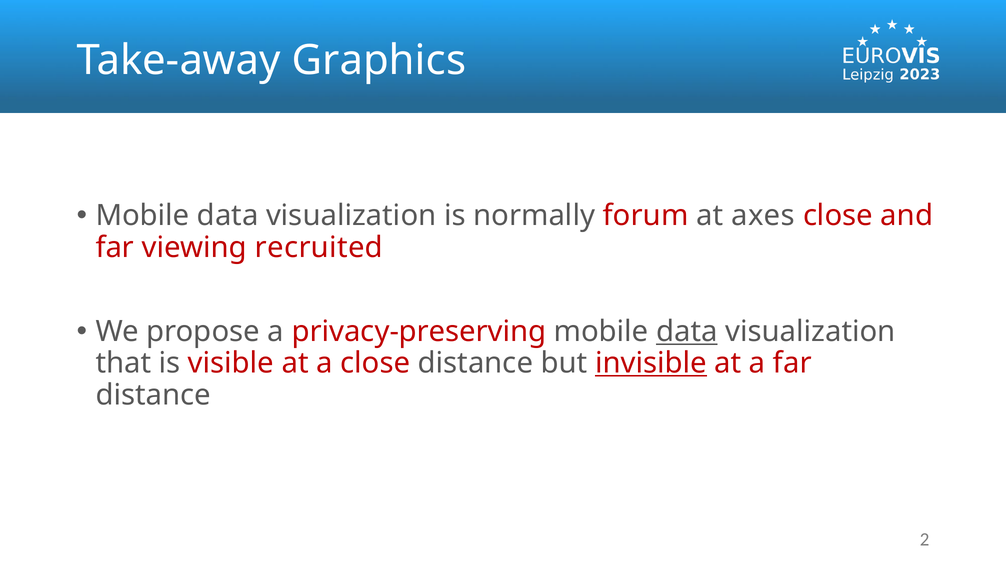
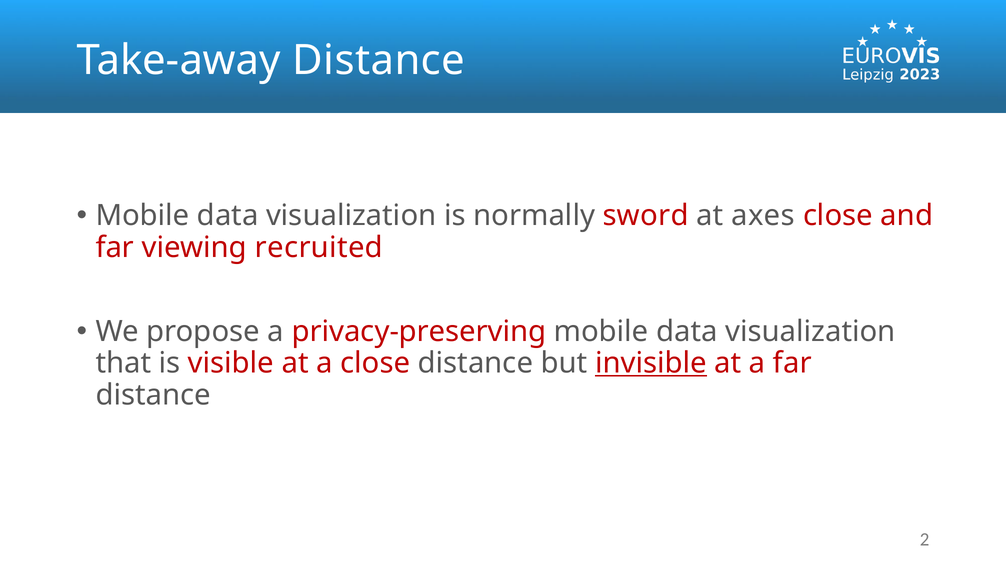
Take-away Graphics: Graphics -> Distance (379, 60)
forum: forum -> sword (646, 216)
data underline: present -> none (687, 331)
